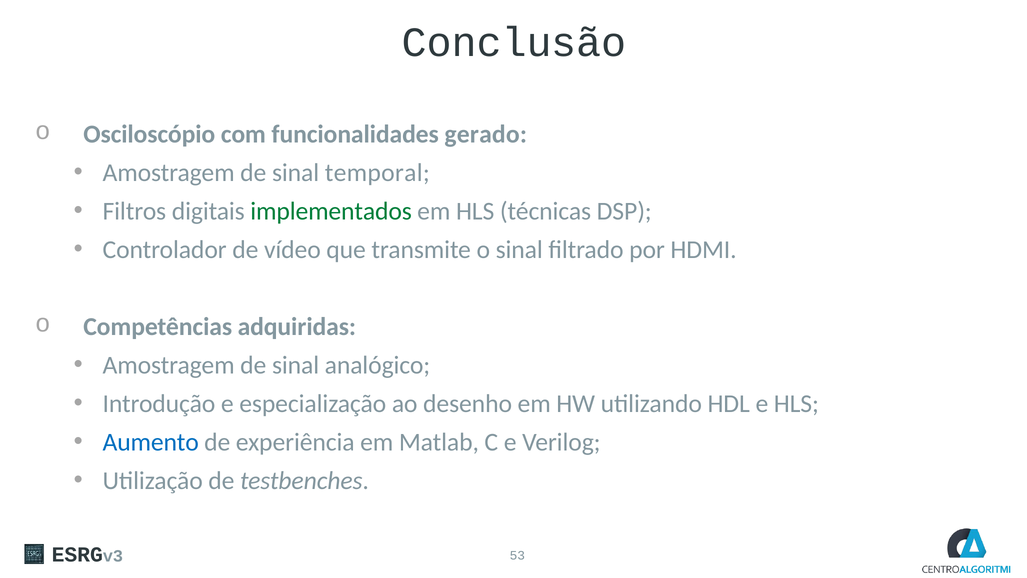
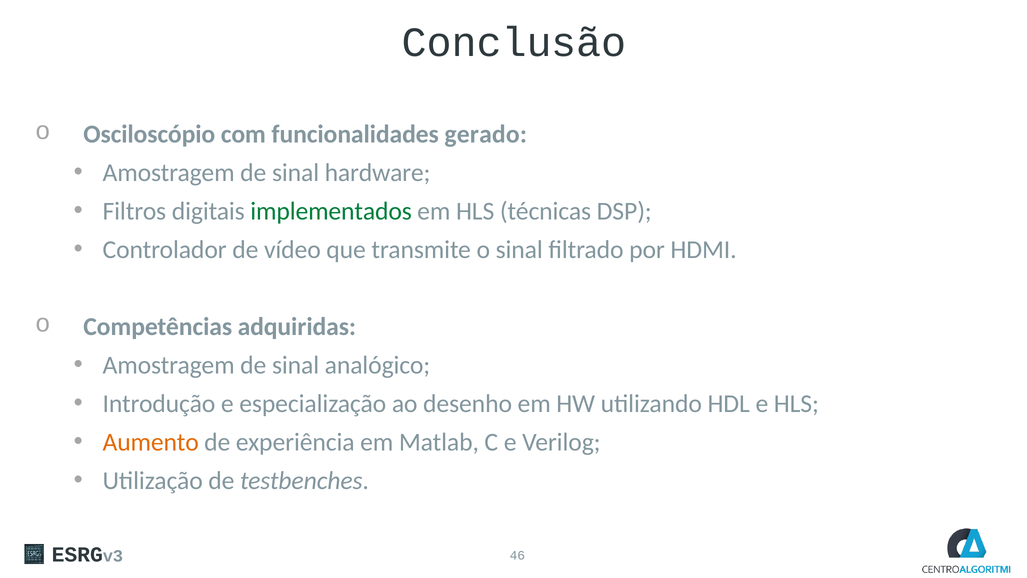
temporal: temporal -> hardware (378, 173)
Aumento colour: blue -> orange (151, 442)
53: 53 -> 46 (517, 555)
